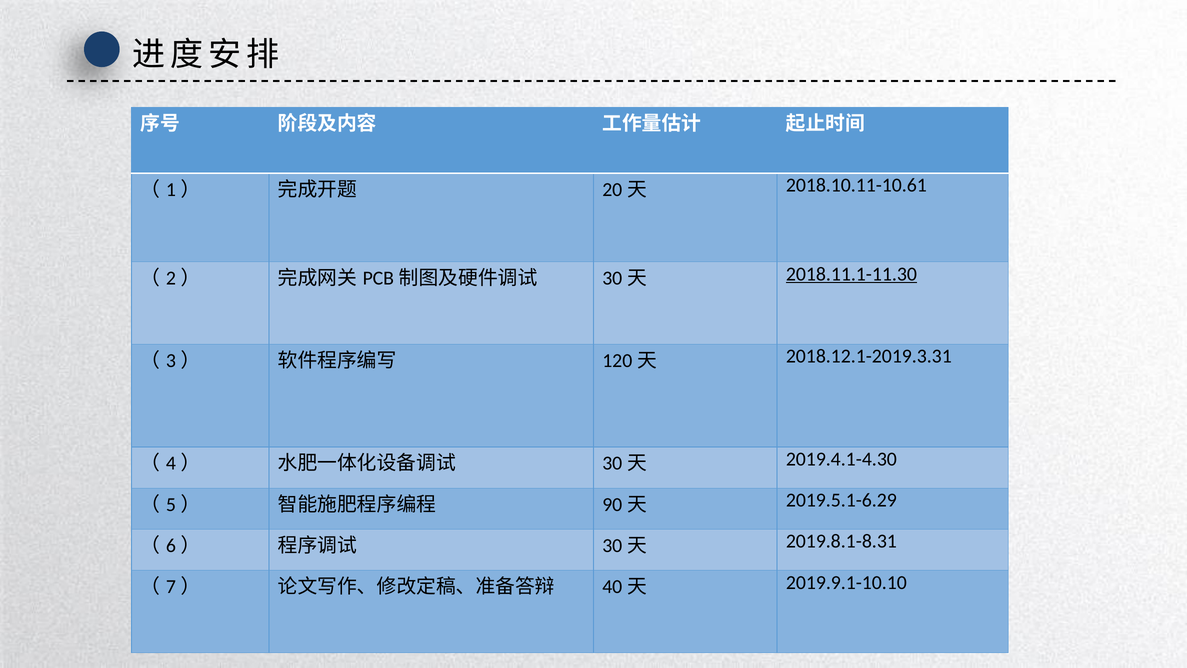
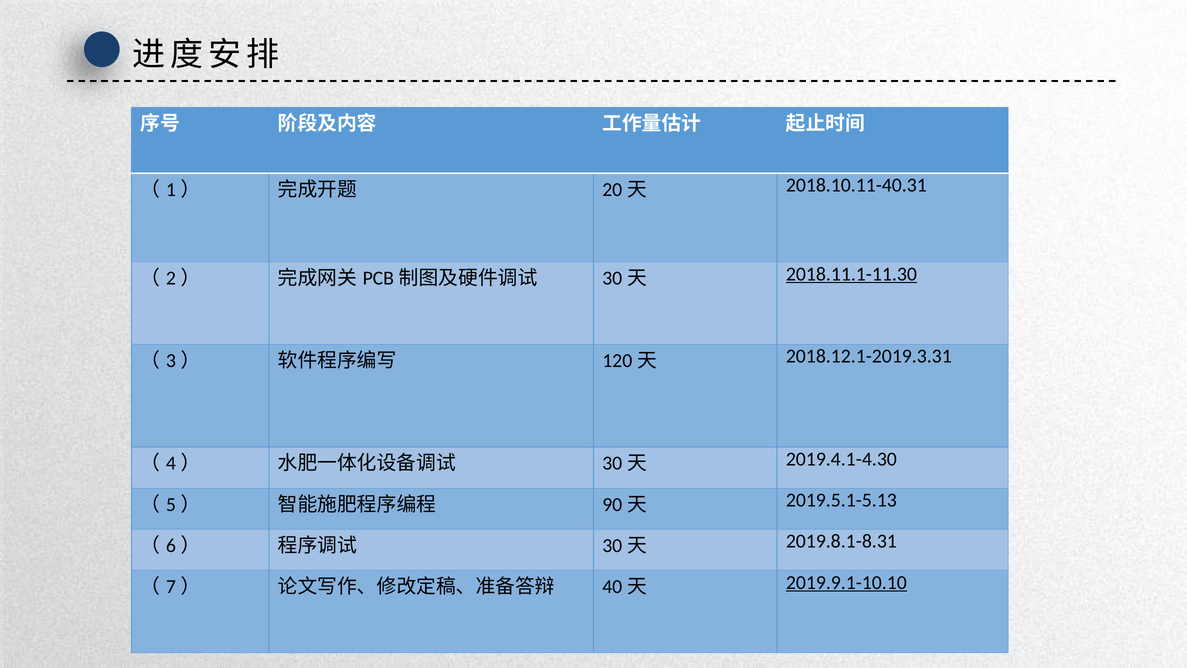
2018.10.11-10.61: 2018.10.11-10.61 -> 2018.10.11-40.31 (856, 185)
2019.5.1-6.29: 2019.5.1-6.29 -> 2019.5.1-5.13 (841, 500)
2019.9.1-10.10 underline: none -> present (846, 582)
